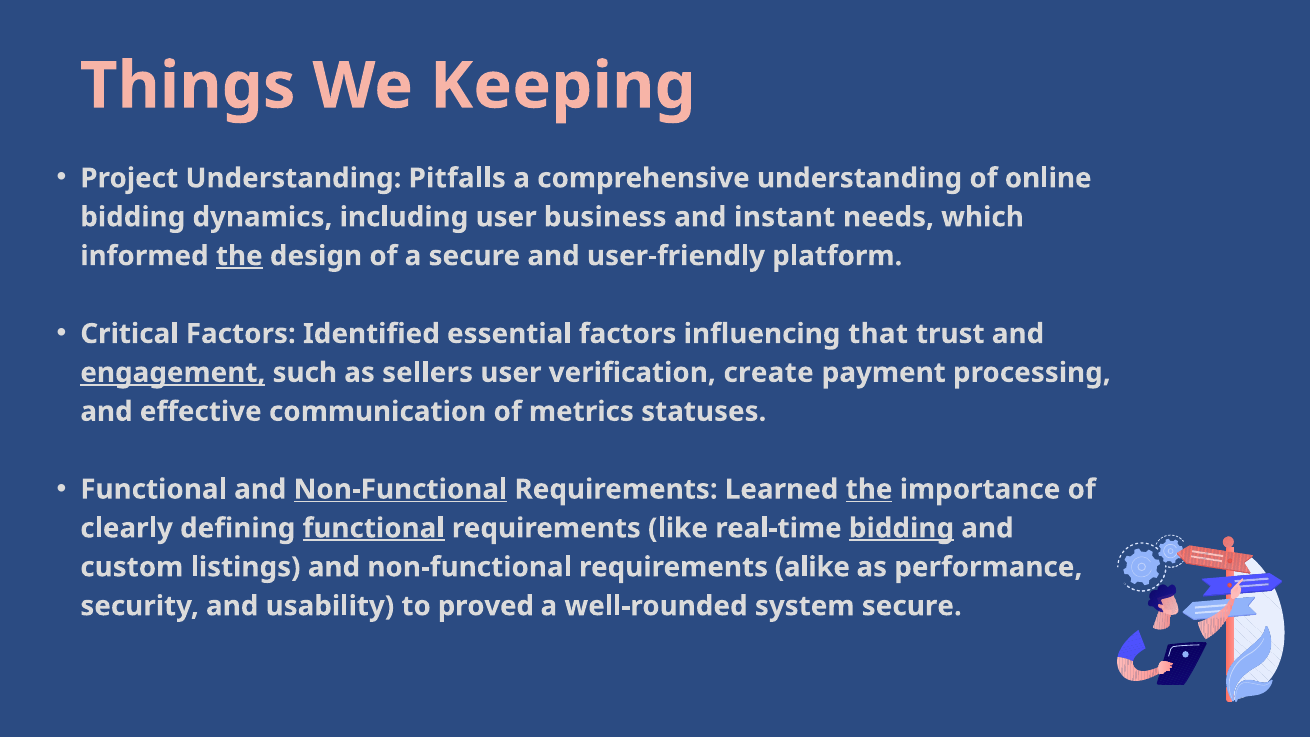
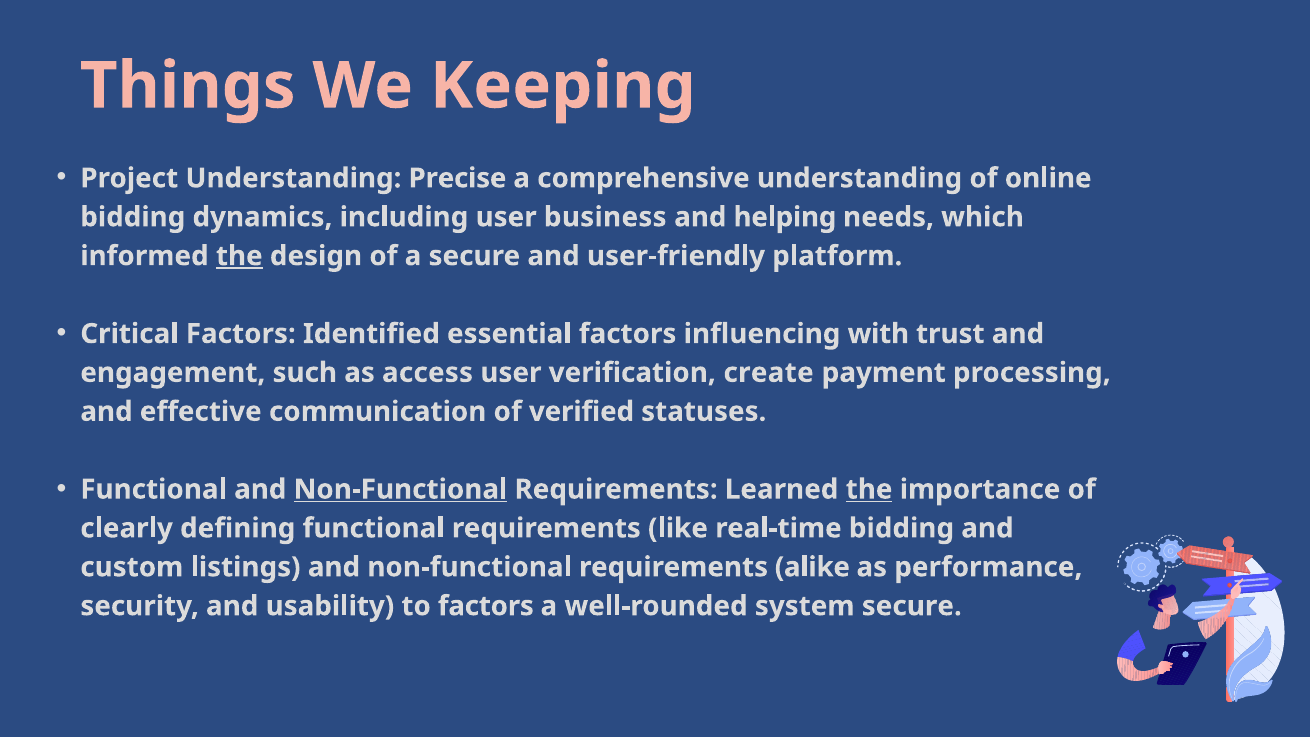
Pitfalls: Pitfalls -> Precise (457, 178)
instant: instant -> helping (785, 217)
that: that -> with (878, 334)
engagement underline: present -> none (173, 373)
sellers: sellers -> access (428, 373)
metrics: metrics -> verified (582, 412)
functional underline: present -> none (374, 528)
bidding underline: present -> none (901, 528)
to proved: proved -> factors (486, 606)
